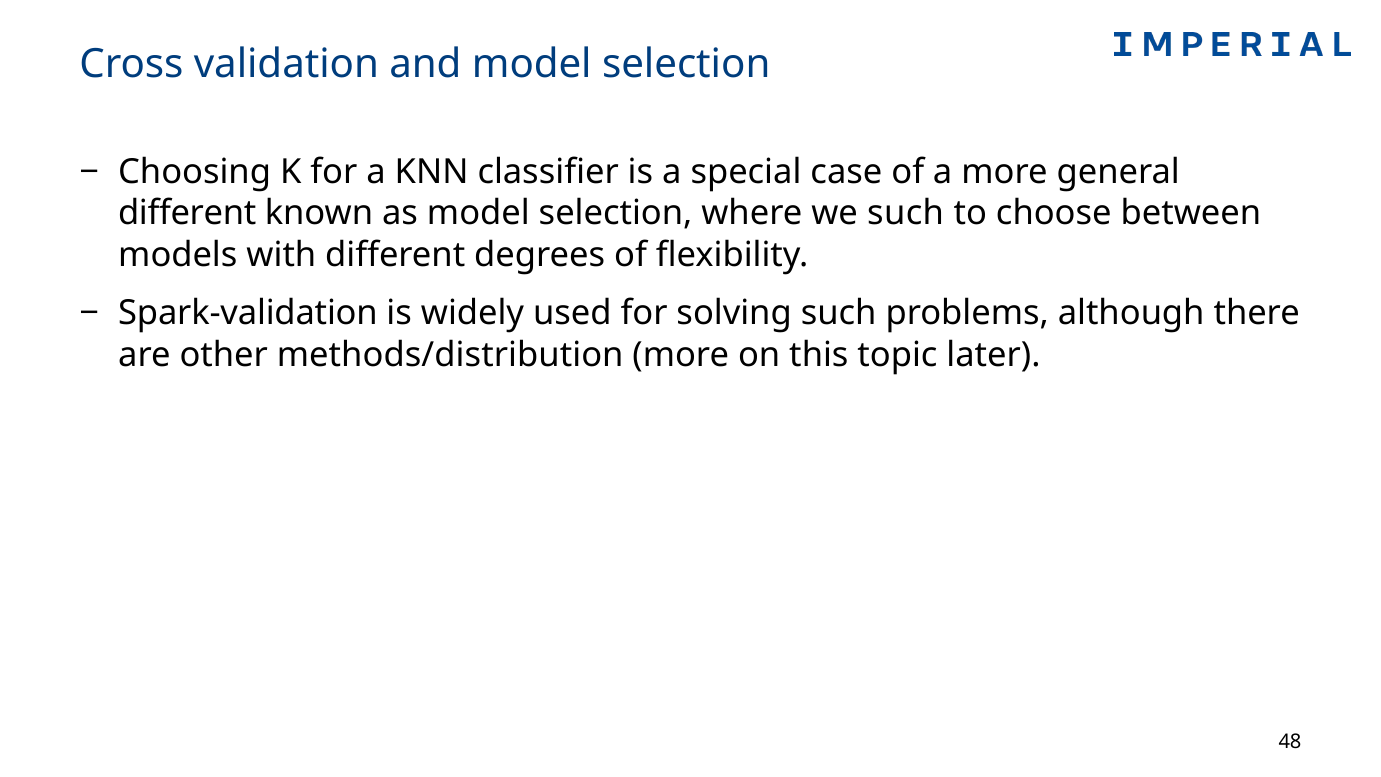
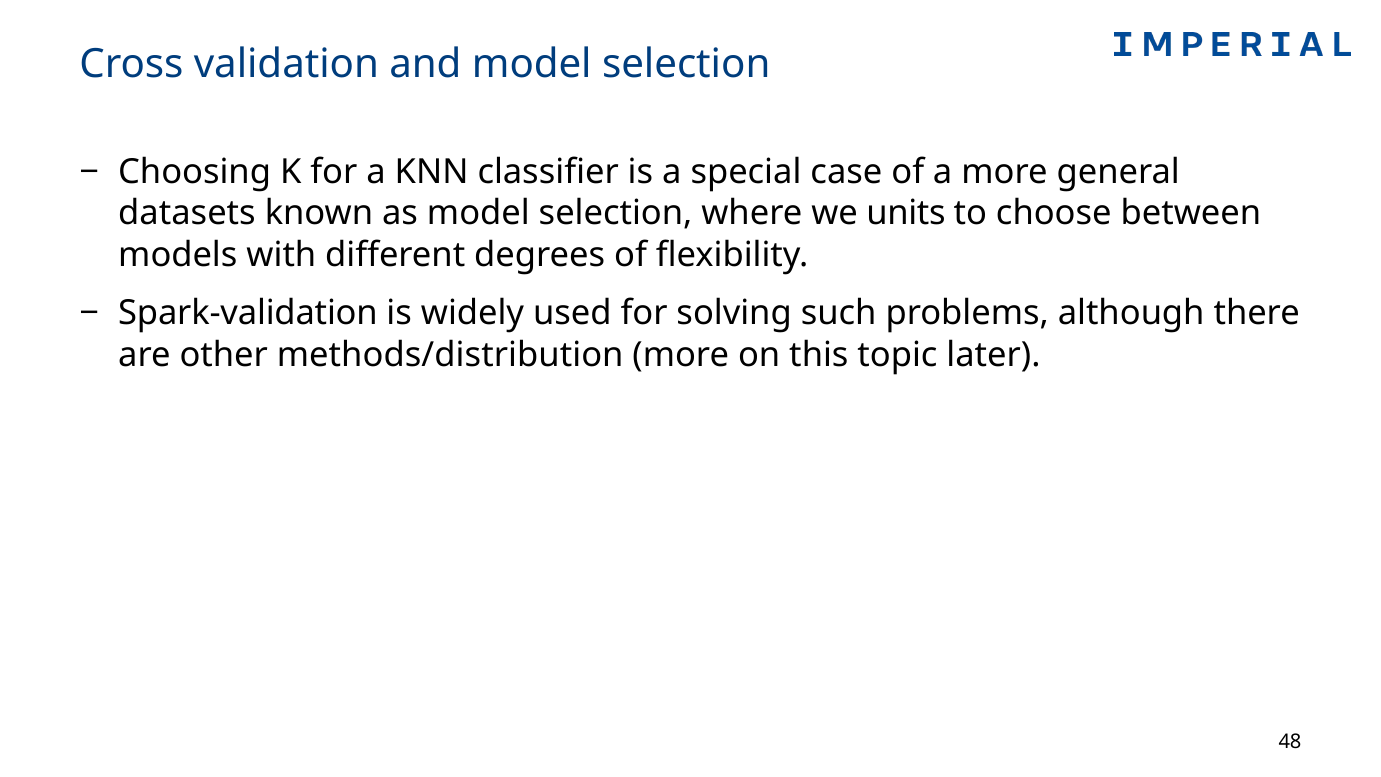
different: different -> datasets (187, 213)
we such: such -> units (906, 213)
